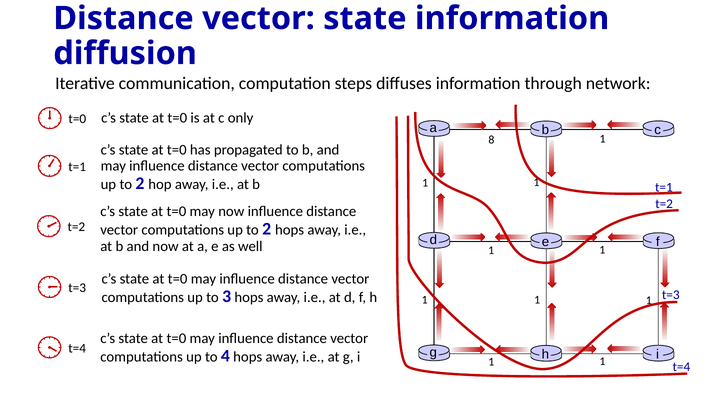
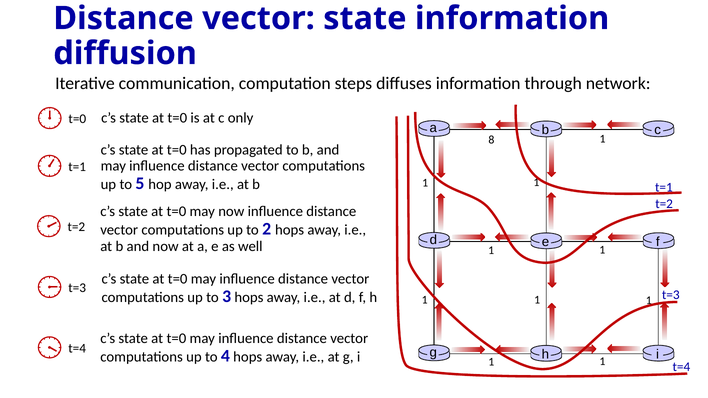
2: 2 -> 5 (140, 183)
